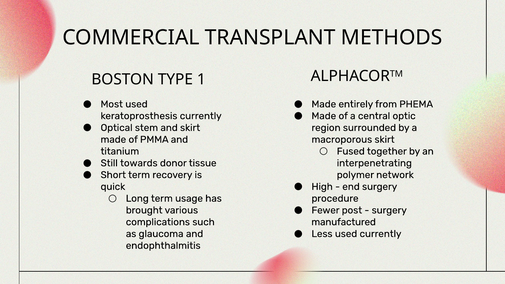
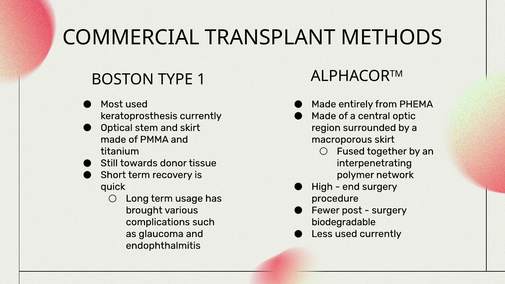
manufactured: manufactured -> biodegradable (344, 222)
